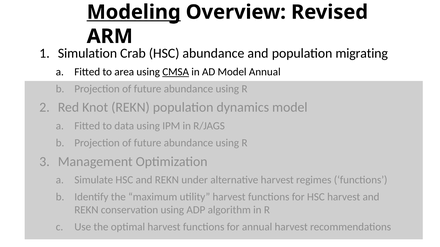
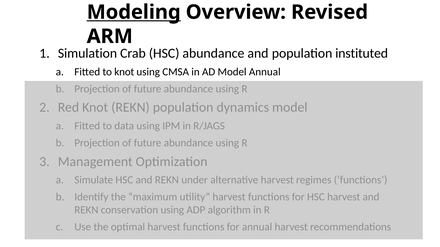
migrating: migrating -> instituted (362, 54)
to area: area -> knot (124, 72)
CMSA underline: present -> none (176, 72)
